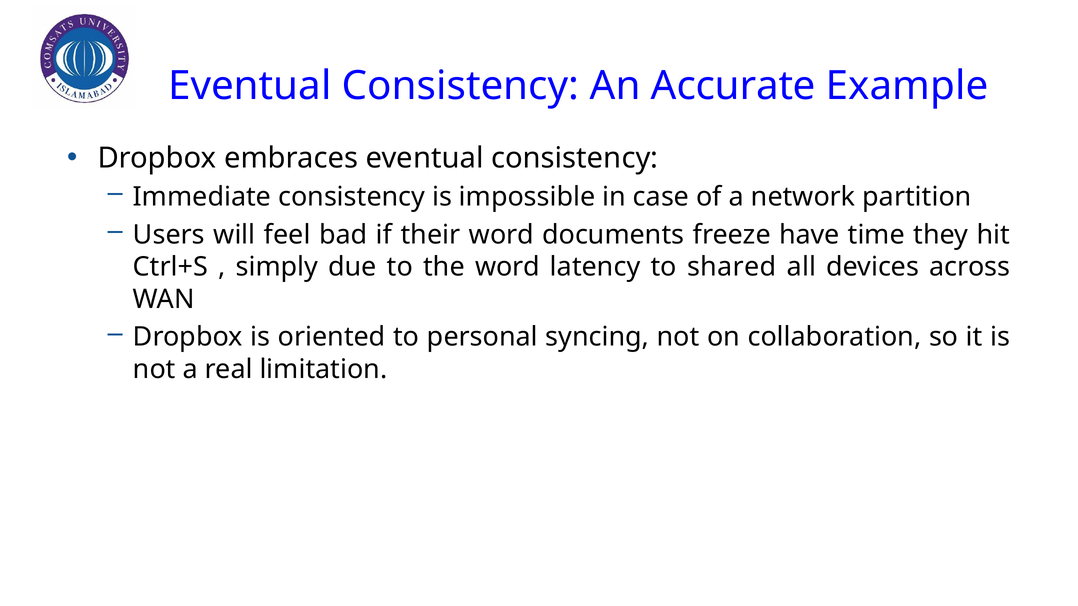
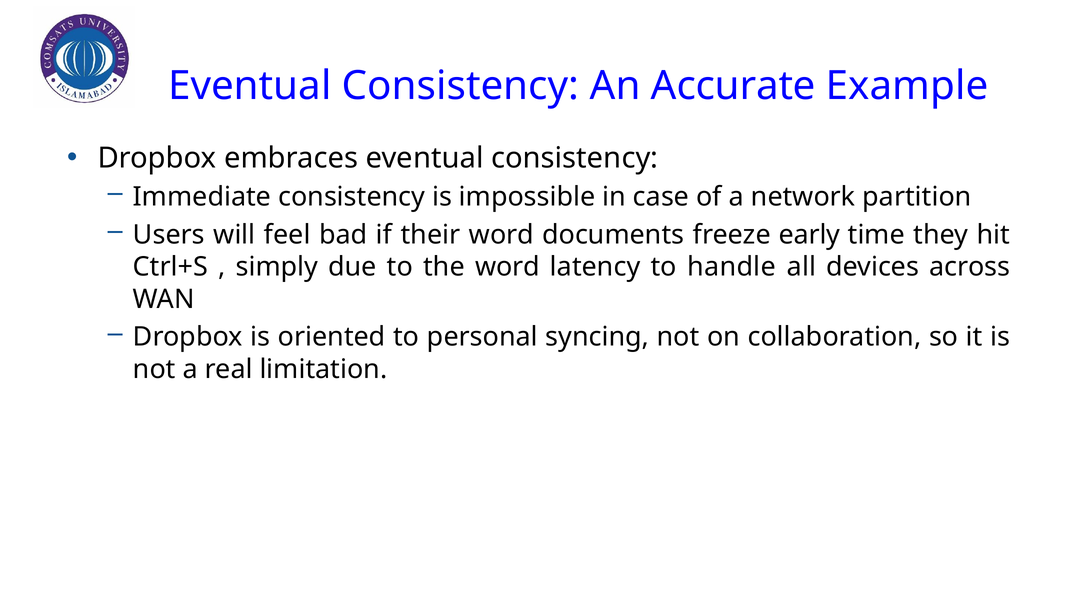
have: have -> early (809, 235)
shared: shared -> handle (732, 267)
